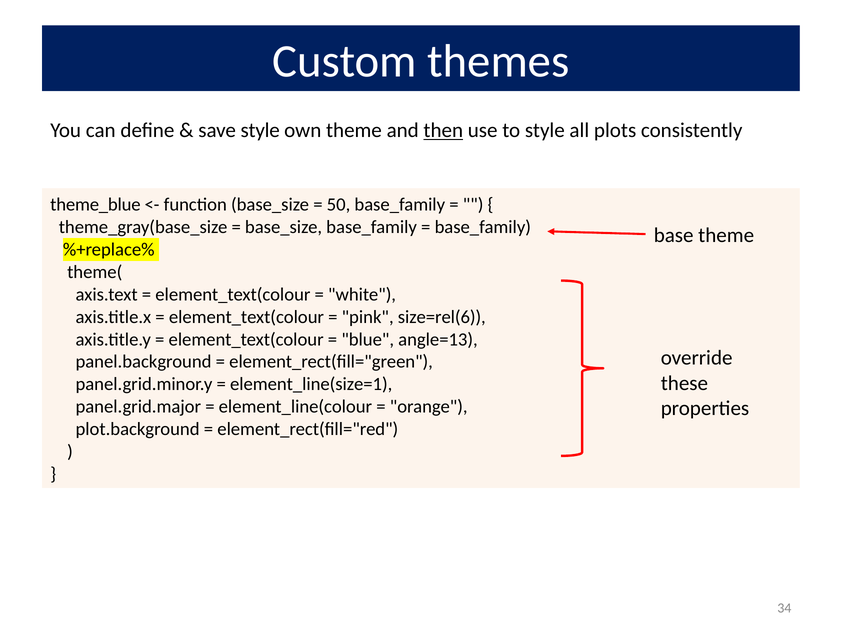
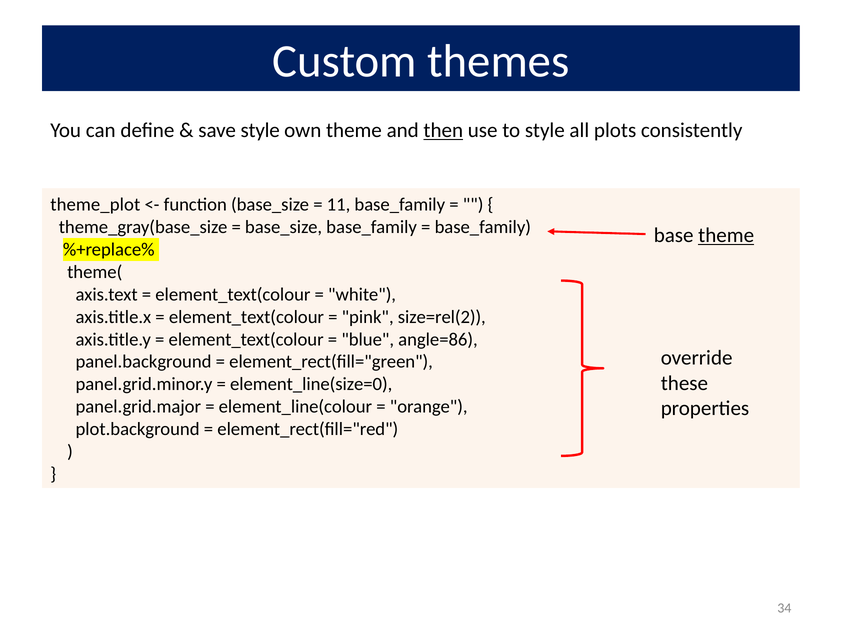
theme_blue: theme_blue -> theme_plot (95, 205)
50: 50 -> 11 (339, 205)
theme underline: none -> present (726, 236)
size=rel(6: size=rel(6 -> size=rel(2 (442, 317)
angle=13: angle=13 -> angle=86 (438, 340)
element_line(size=1: element_line(size=1 -> element_line(size=0 (311, 385)
